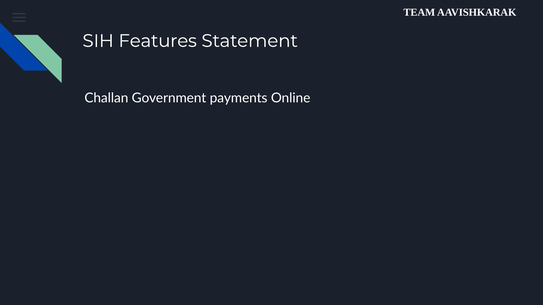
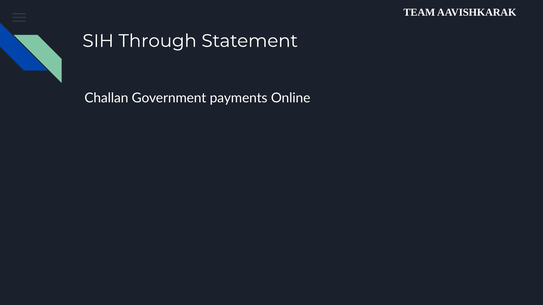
Features: Features -> Through (158, 41)
